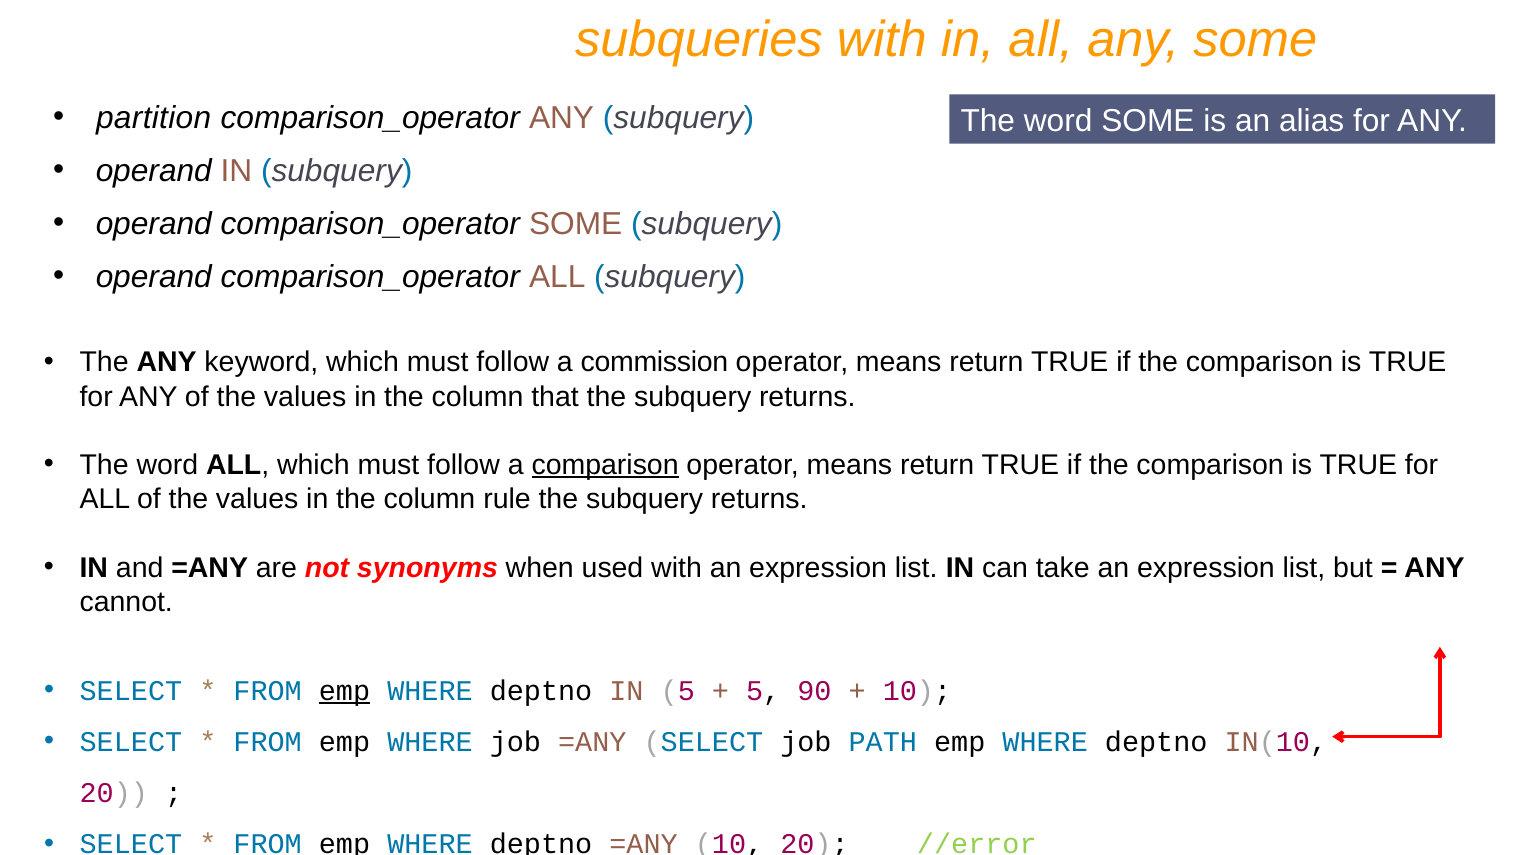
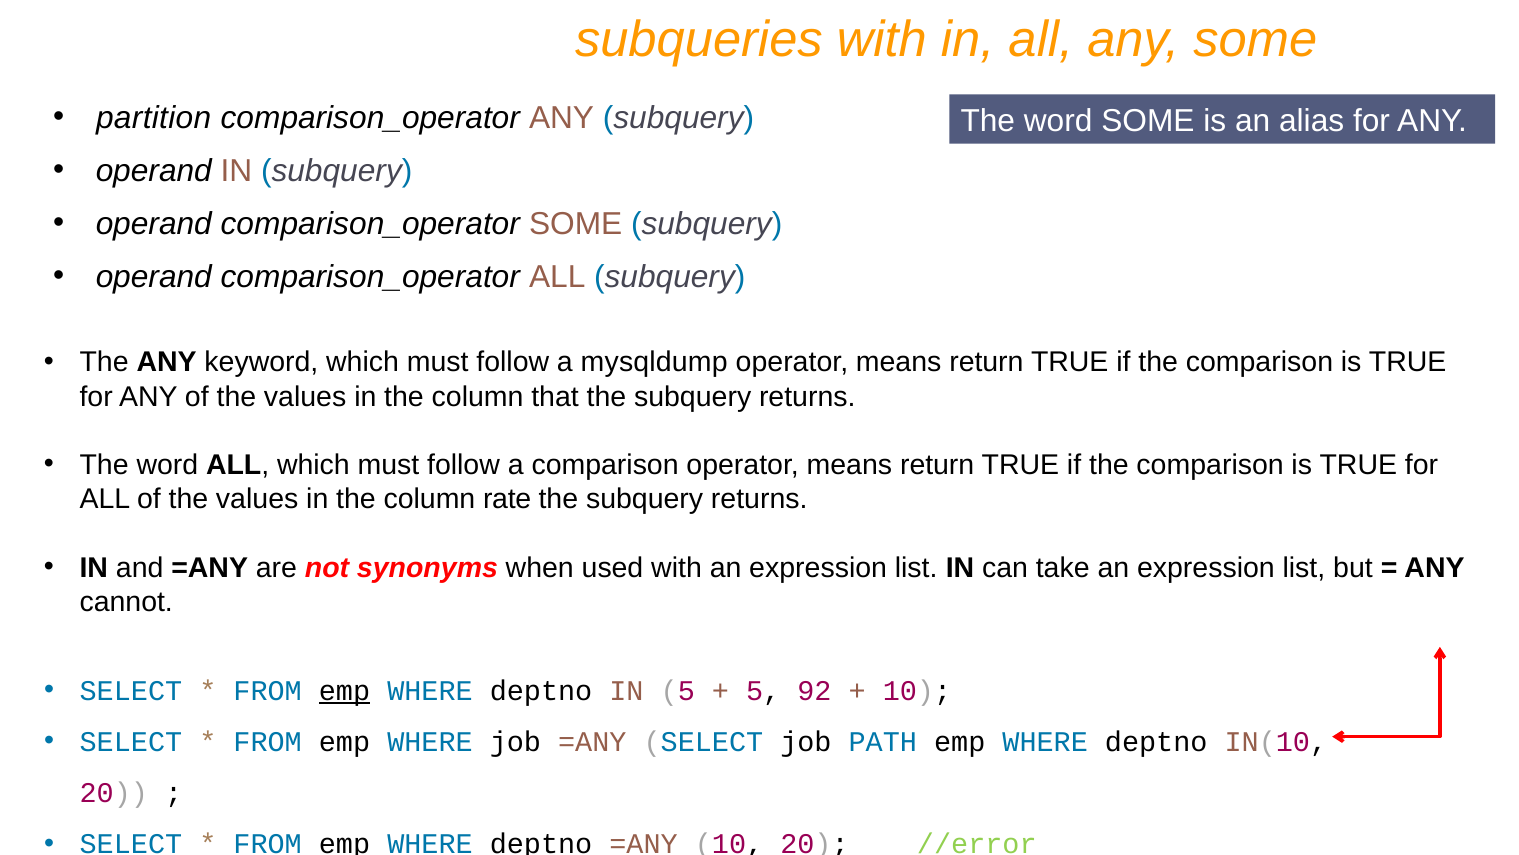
commission: commission -> mysqldump (654, 362)
comparison underline: present -> none (605, 465)
rule: rule -> rate (507, 499)
90: 90 -> 92 (814, 690)
